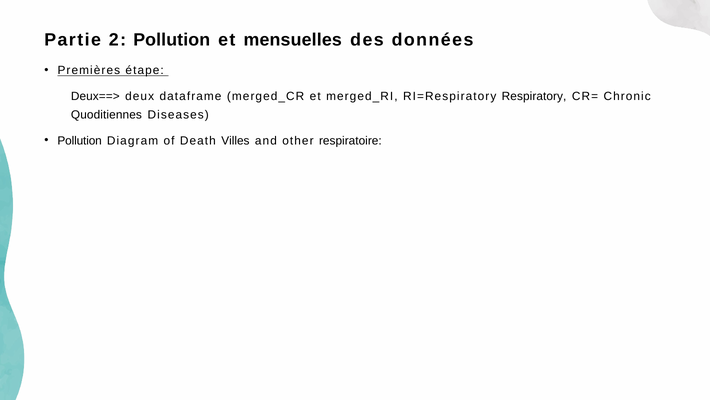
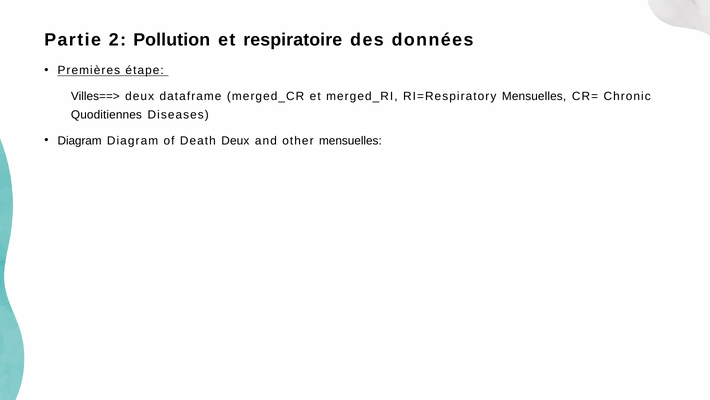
mensuelles: mensuelles -> respiratoire (293, 40)
Deux==>: Deux==> -> Villes==> (95, 96)
RI=Respiratory Respiratory: Respiratory -> Mensuelles (534, 96)
Pollution: Pollution -> Diagram (80, 141)
Death Villes: Villes -> Deux (235, 141)
other respiratoire: respiratoire -> mensuelles (350, 141)
